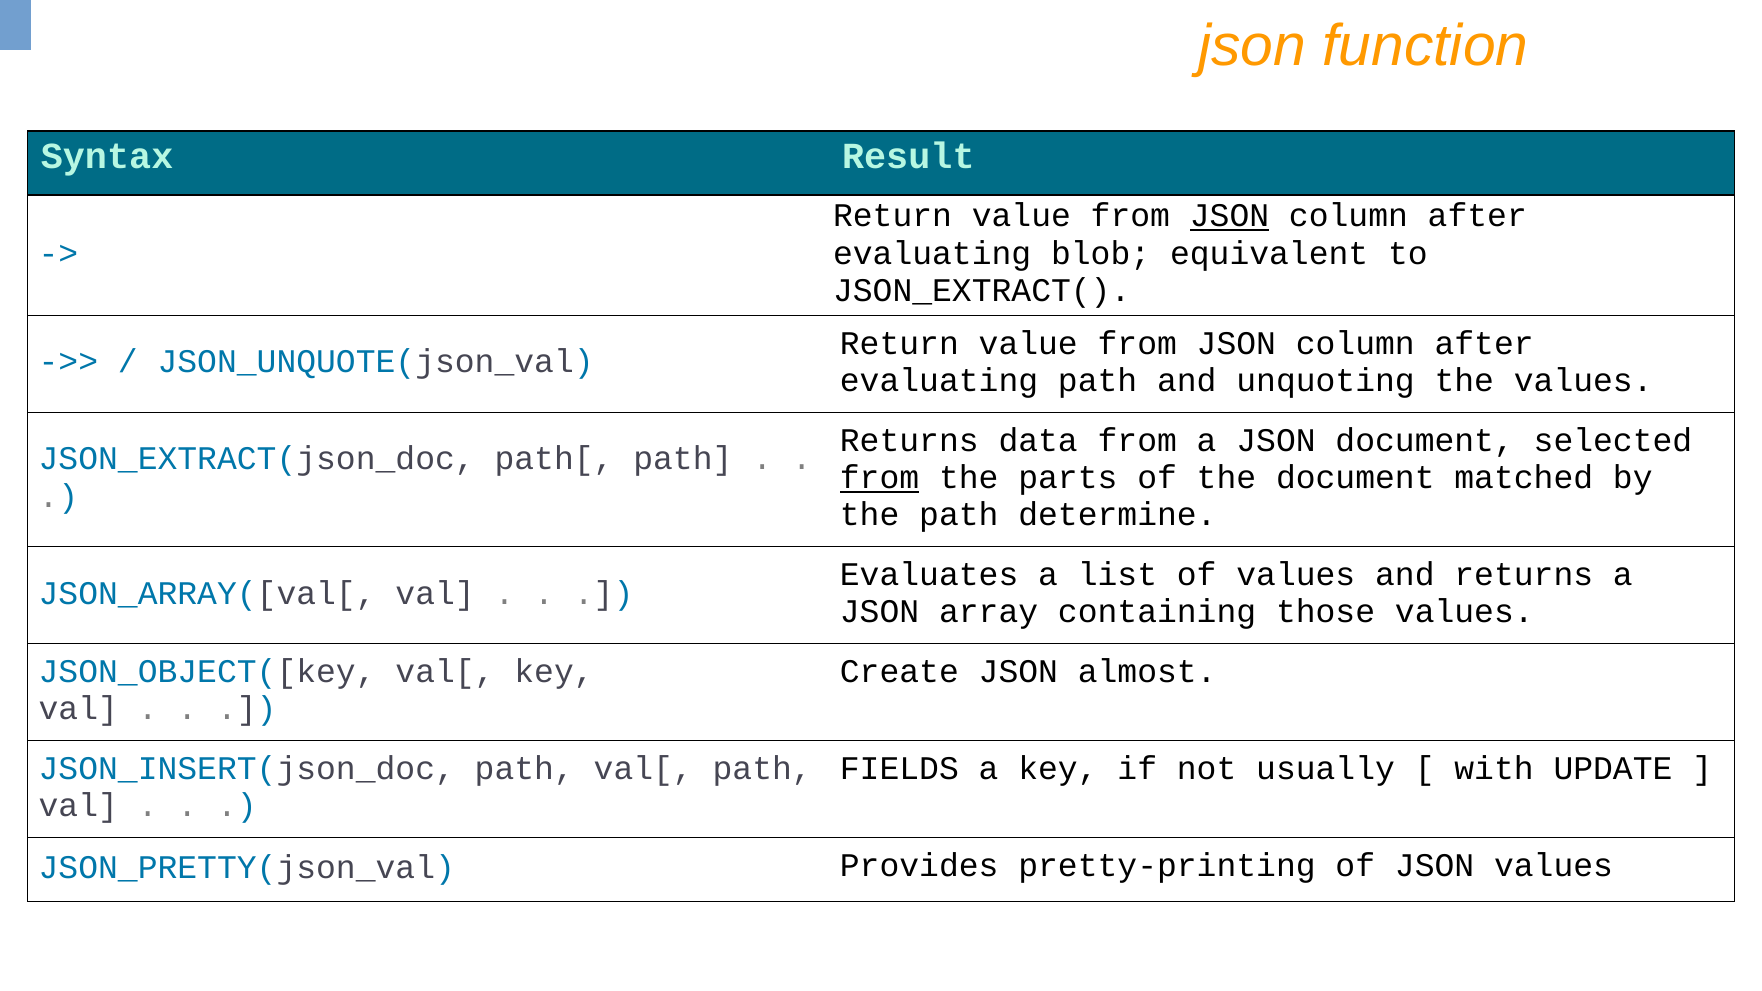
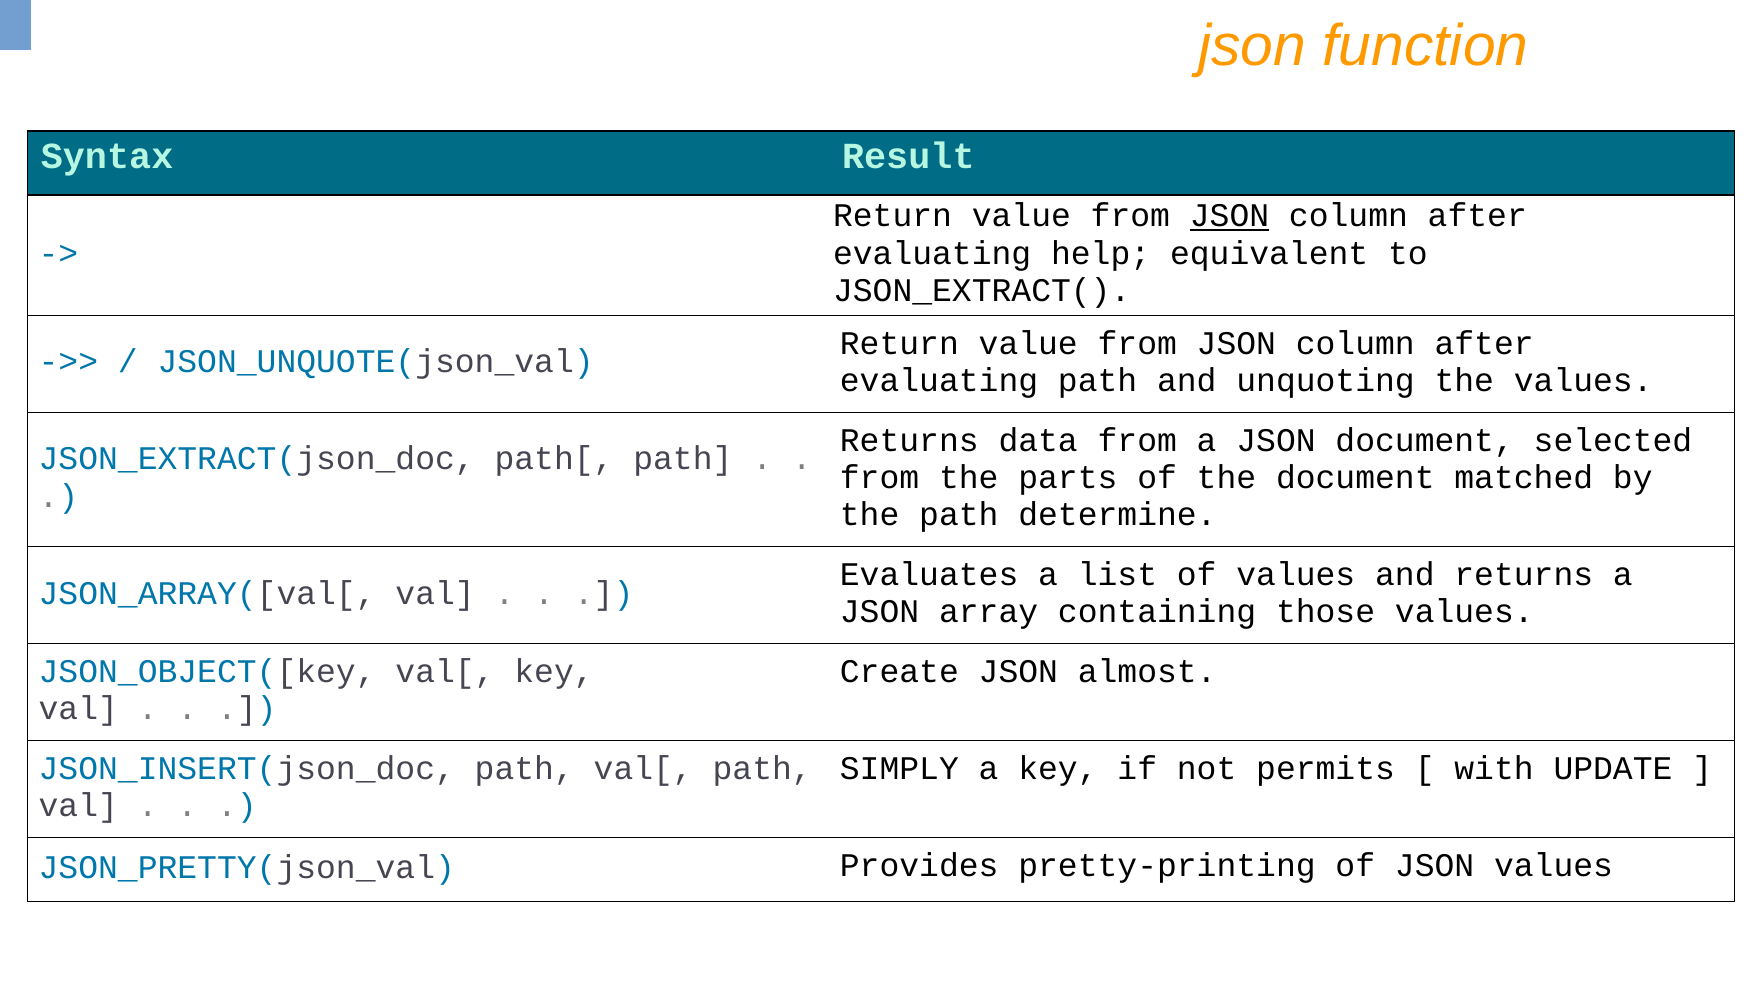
blob: blob -> help (1101, 253)
from underline: present -> none (880, 478)
FIELDS: FIELDS -> SIMPLY (899, 768)
usually: usually -> permits (1326, 768)
